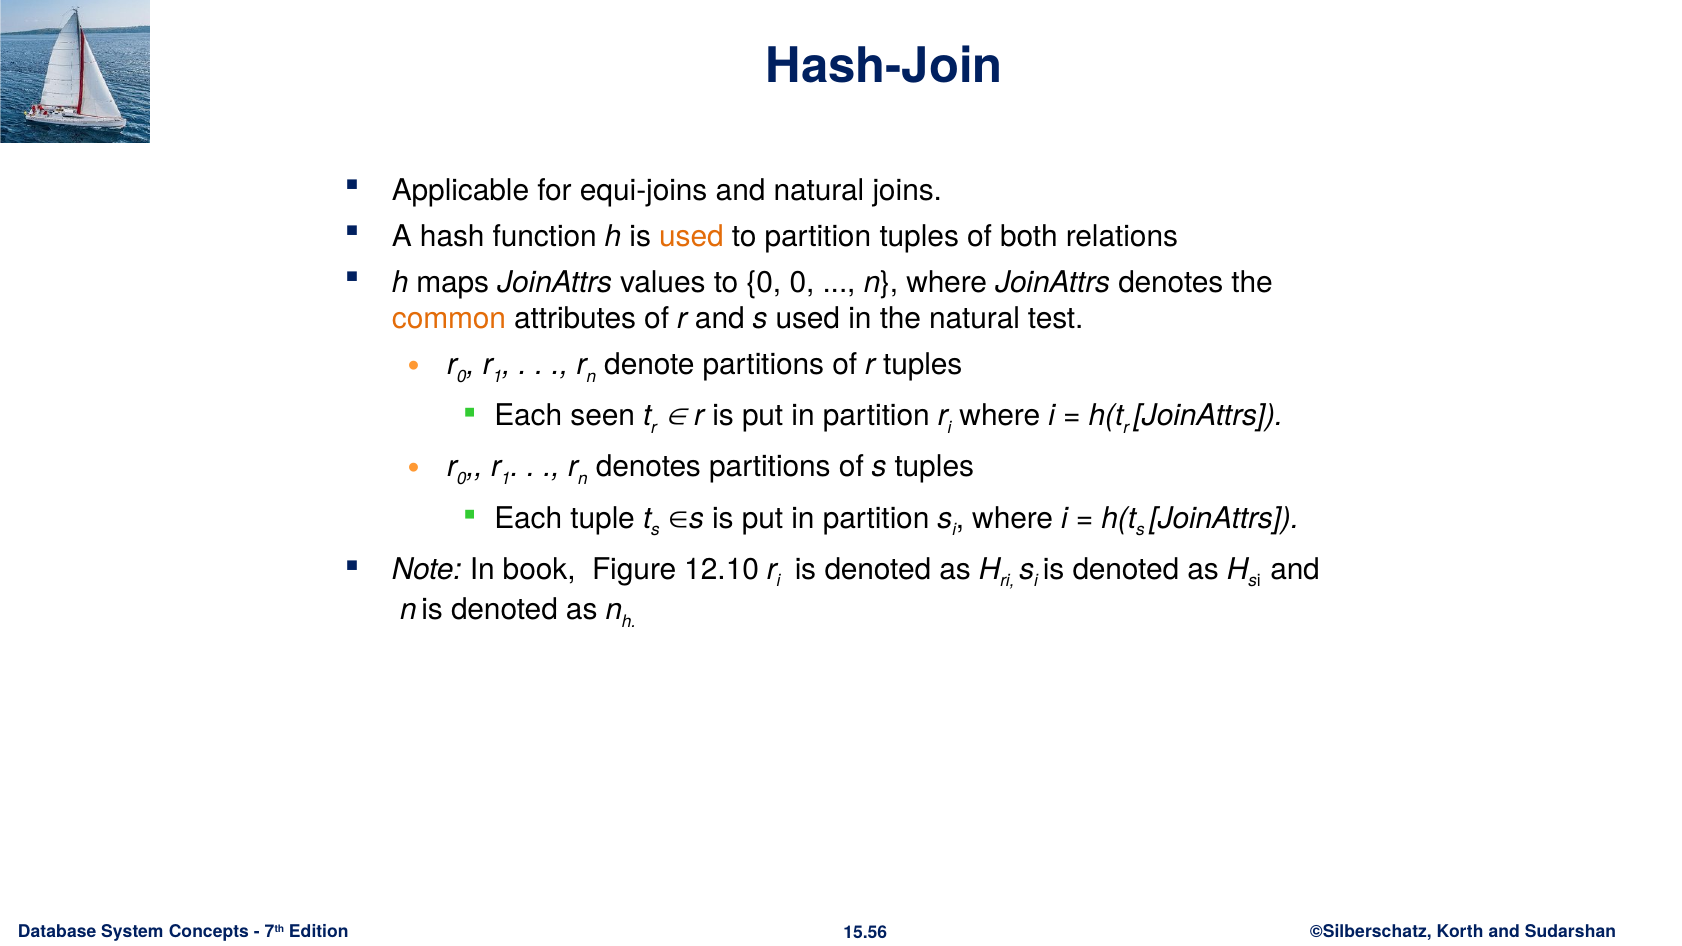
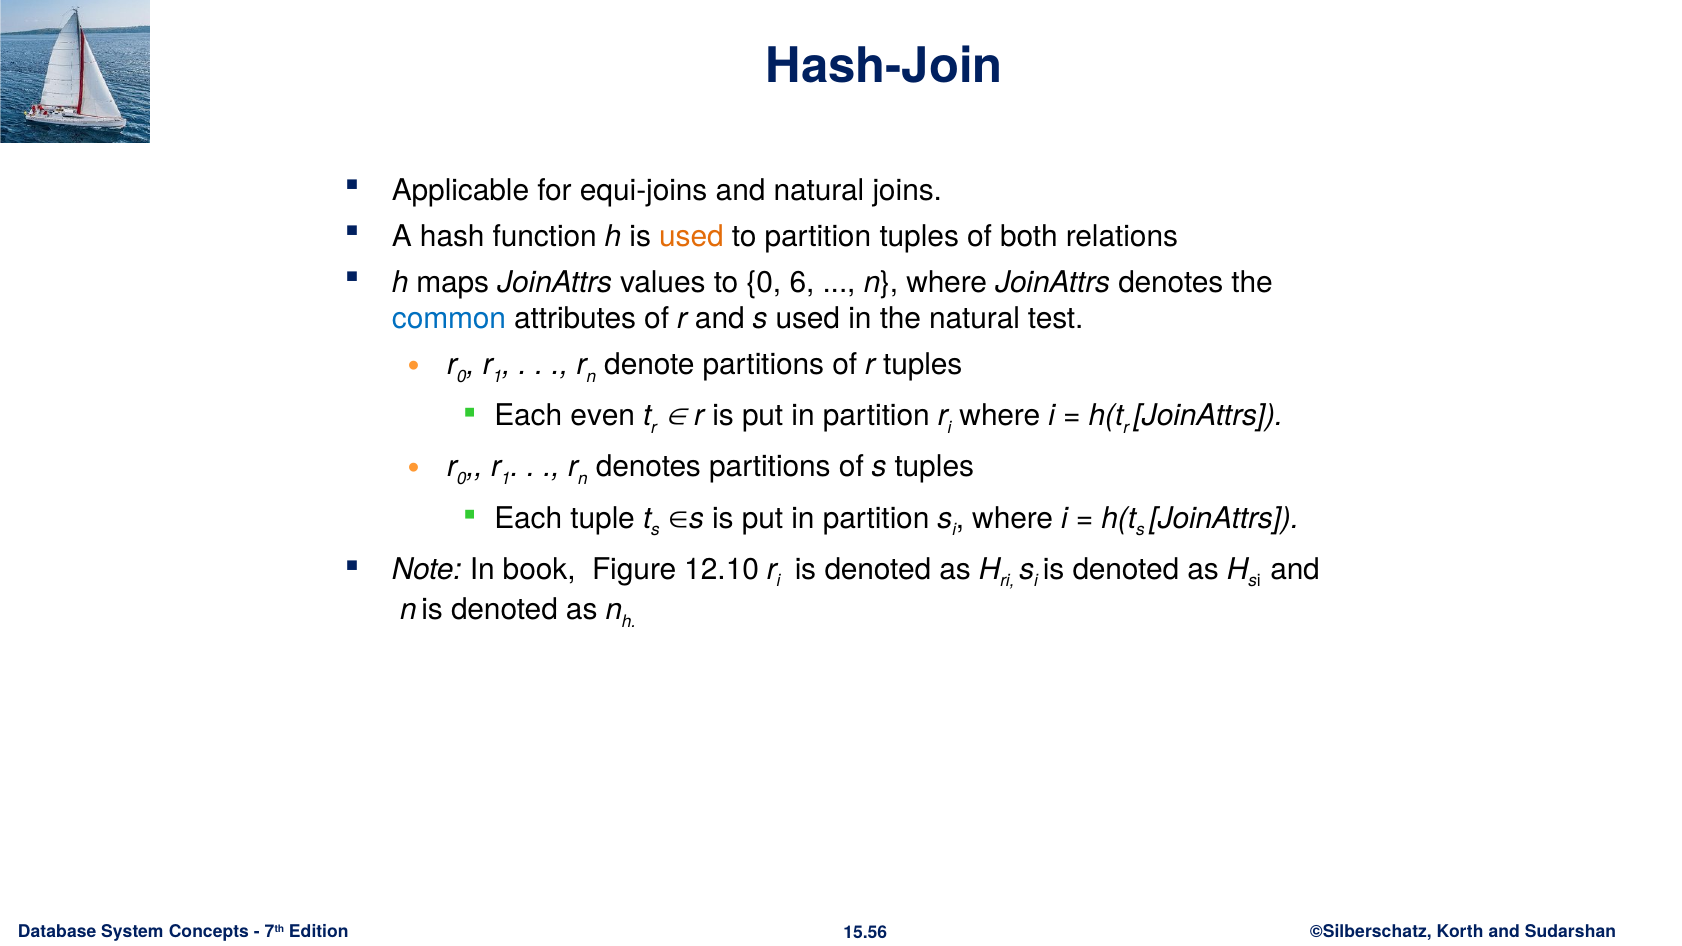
0 0: 0 -> 6 (802, 283)
common colour: orange -> blue (449, 319)
seen: seen -> even (603, 416)
